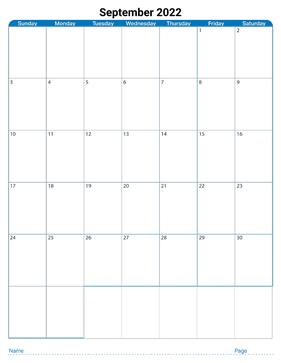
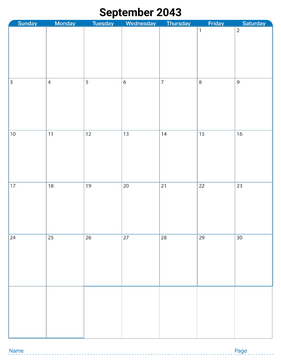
2022: 2022 -> 2043 (169, 13)
